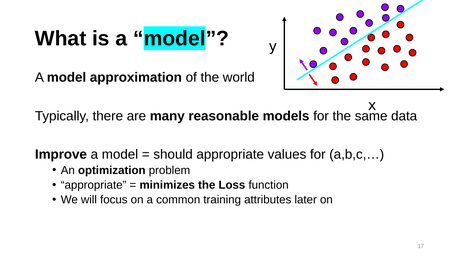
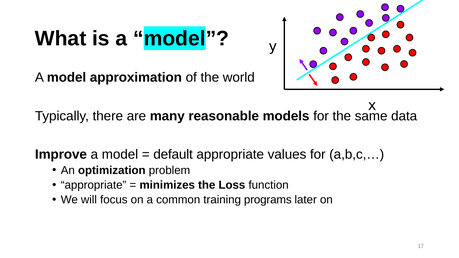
should: should -> default (173, 155)
attributes: attributes -> programs (268, 200)
